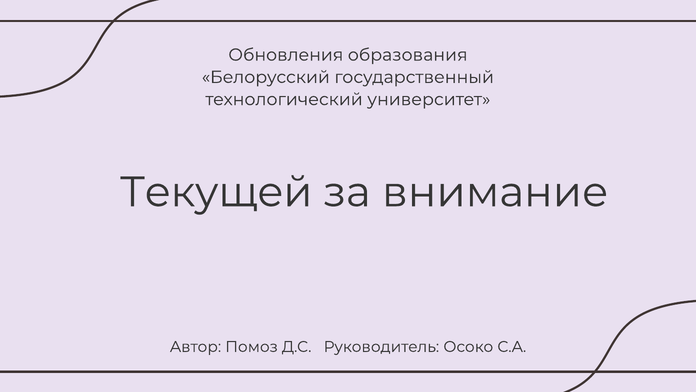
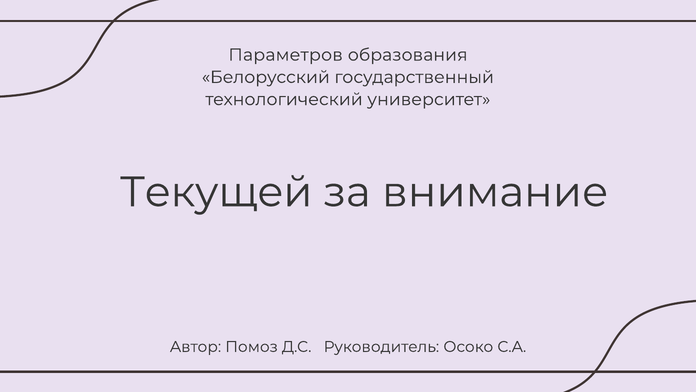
Обновления: Обновления -> Параметров (286, 55)
